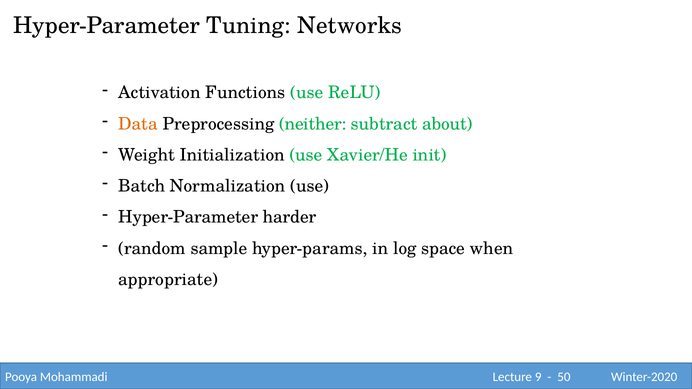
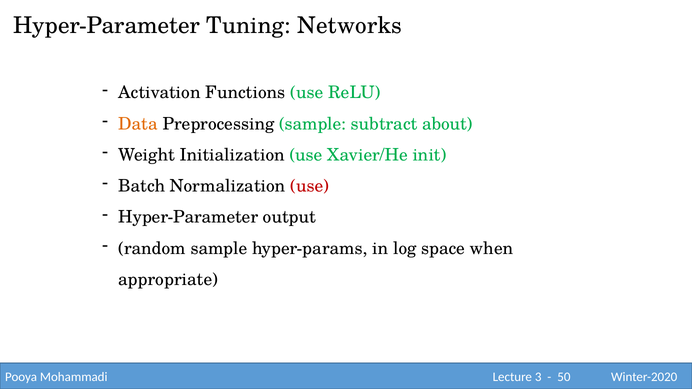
Preprocessing neither: neither -> sample (313, 124)
use colour: black -> red (310, 186)
harder: harder -> output (290, 217)
9: 9 -> 3 (538, 377)
